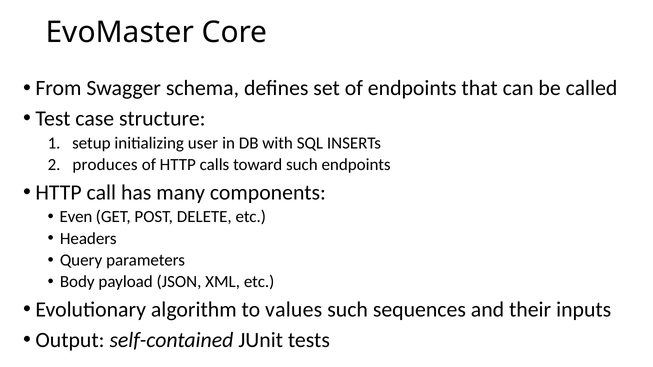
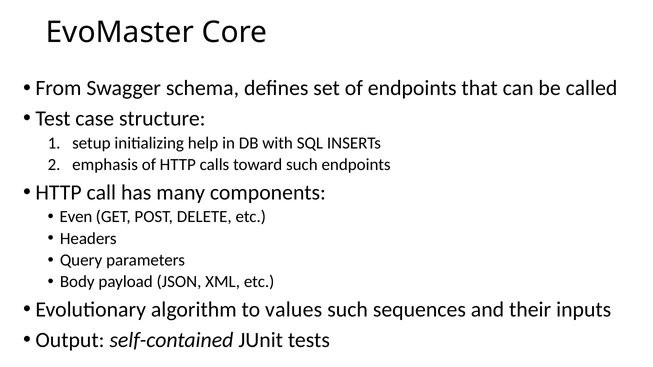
user: user -> help (203, 143)
produces: produces -> emphasis (105, 165)
